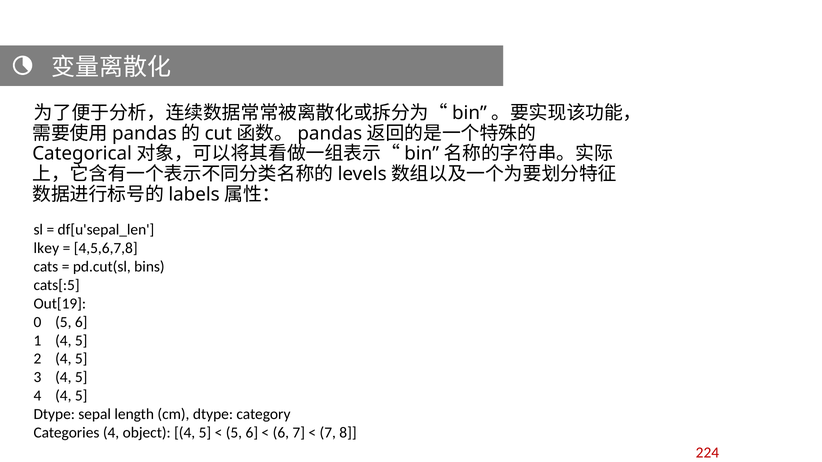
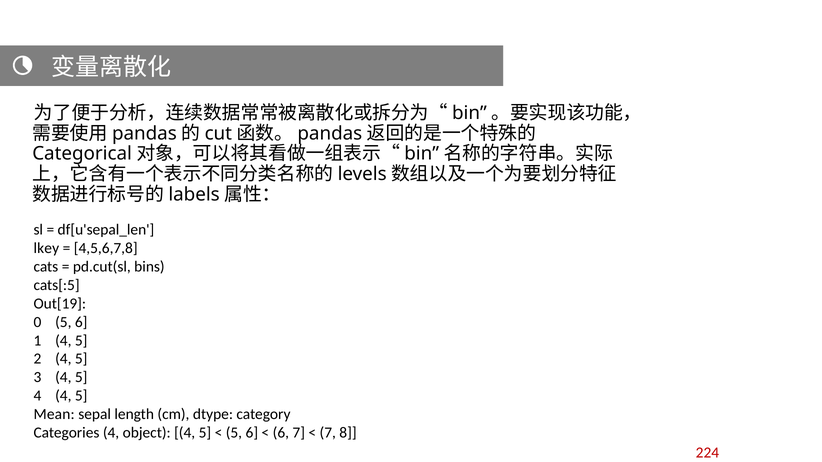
Dtype: Dtype -> Mean (54, 415)
